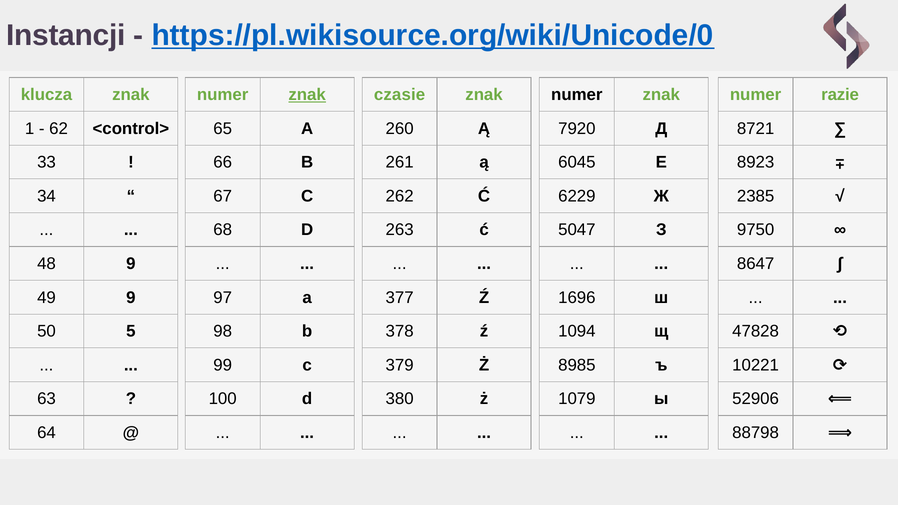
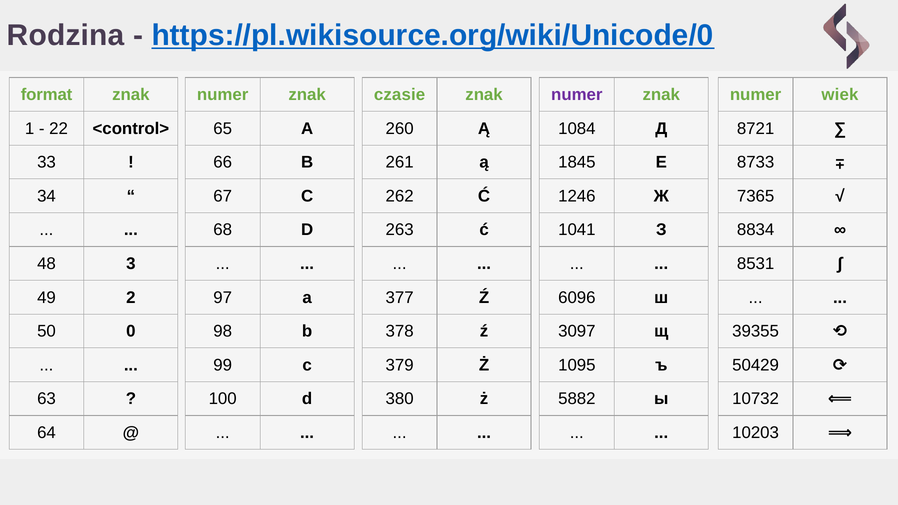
Instancji: Instancji -> Rodzina (66, 35)
klucza: klucza -> format (47, 95)
znak underline: present -> none (307, 95)
numer colour: black -> purple (577, 95)
razie: razie -> wiek (840, 95)
62: 62 -> 22 (59, 129)
7920: 7920 -> 1084 (577, 129)
6045: 6045 -> 1845 (577, 162)
8923: 8923 -> 8733 (756, 162)
6229: 6229 -> 1246 (577, 196)
2385: 2385 -> 7365 (756, 196)
5047: 5047 -> 1041 (577, 230)
9750: 9750 -> 8834 (756, 230)
48 9: 9 -> 3 (131, 264)
8647: 8647 -> 8531 (756, 264)
1696: 1696 -> 6096 (577, 298)
49 9: 9 -> 2 (131, 298)
5: 5 -> 0 (131, 331)
1094: 1094 -> 3097 (577, 331)
47828: 47828 -> 39355 (756, 331)
8985: 8985 -> 1095 (577, 365)
10221: 10221 -> 50429 (756, 365)
1079: 1079 -> 5882 (577, 399)
52906: 52906 -> 10732 (756, 399)
88798: 88798 -> 10203 (756, 433)
